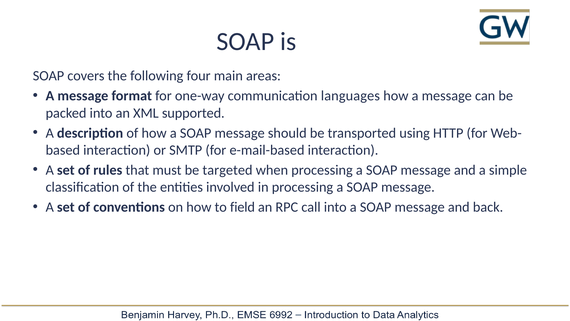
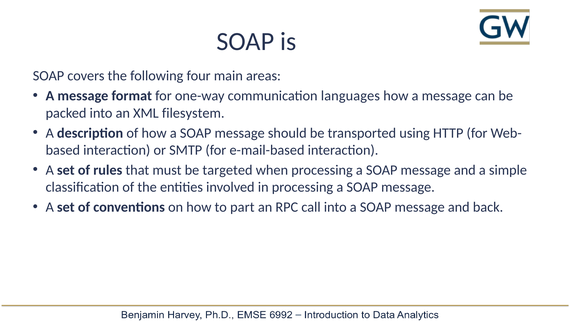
supported: supported -> filesystem (193, 113)
field: field -> part (242, 207)
